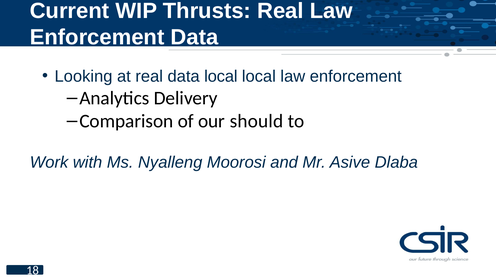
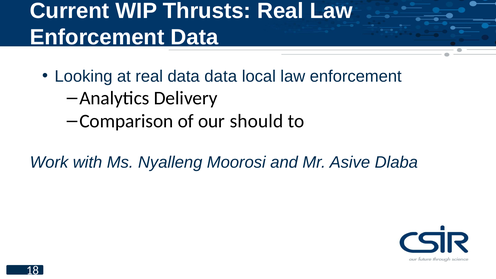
data local: local -> data (221, 76)
